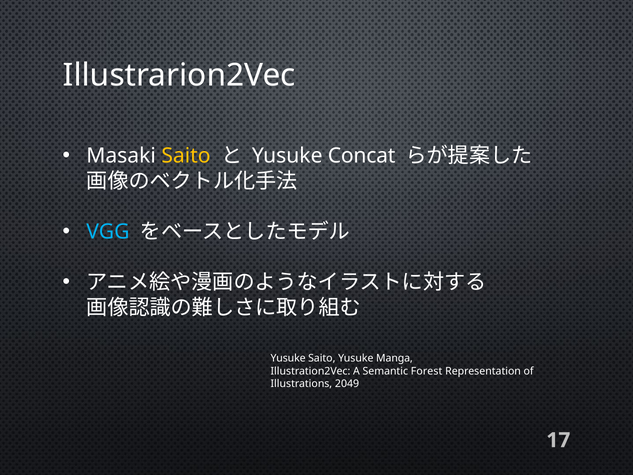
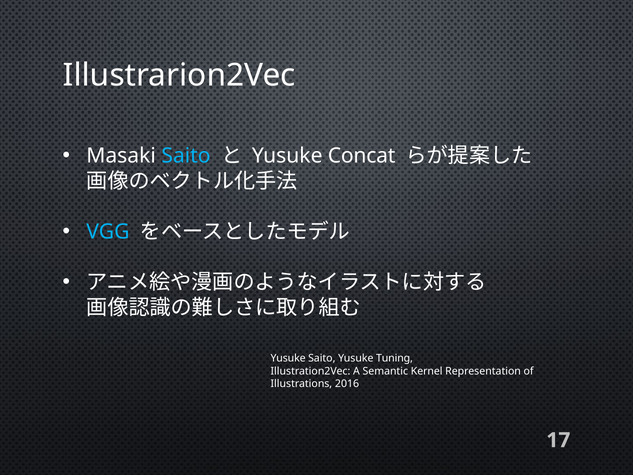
Saito colour: yellow -> light blue (186, 156)
Manga: Manga -> Tuning (394, 358)
Forest: Forest -> Kernel (427, 371)
2049: 2049 -> 2016 (347, 384)
